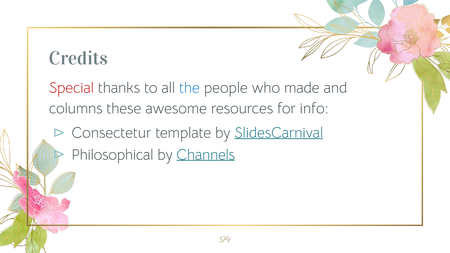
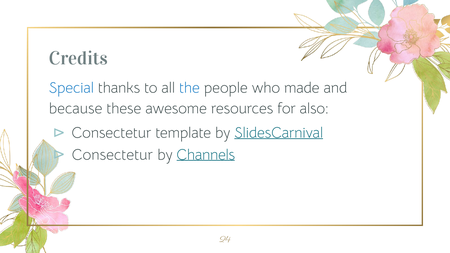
Special colour: red -> blue (71, 88)
columns: columns -> because (76, 108)
info: info -> also (314, 108)
Philosophical: Philosophical -> Consectetur (112, 155)
